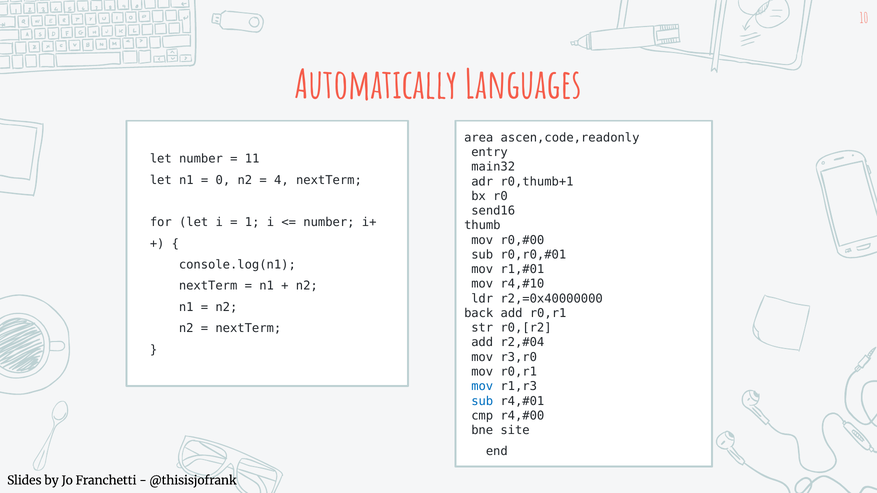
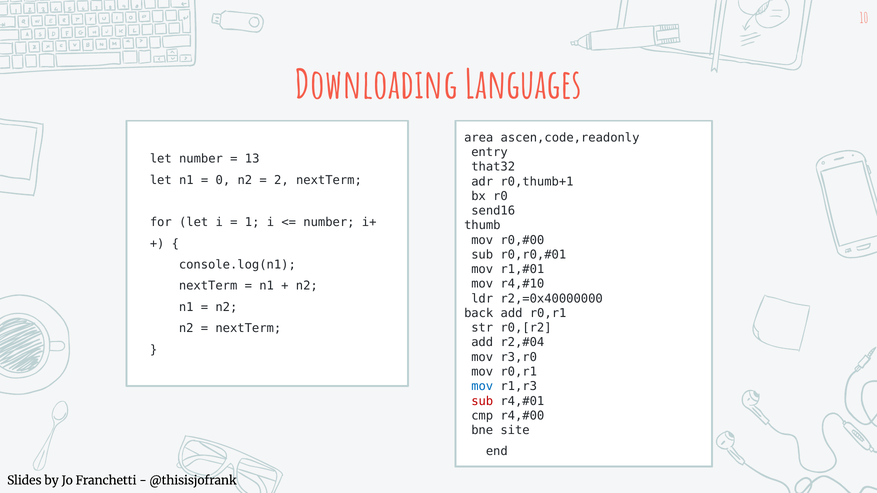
Automatically: Automatically -> Downloading (376, 86)
11: 11 -> 13 (252, 159)
main32: main32 -> that32 (493, 167)
4: 4 -> 2 (281, 180)
sub colour: blue -> red (482, 401)
